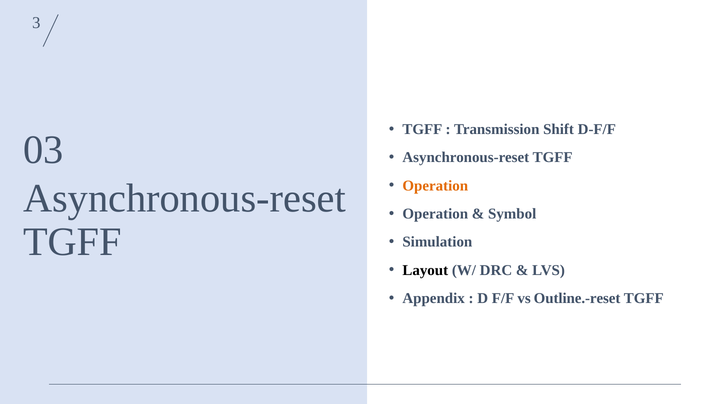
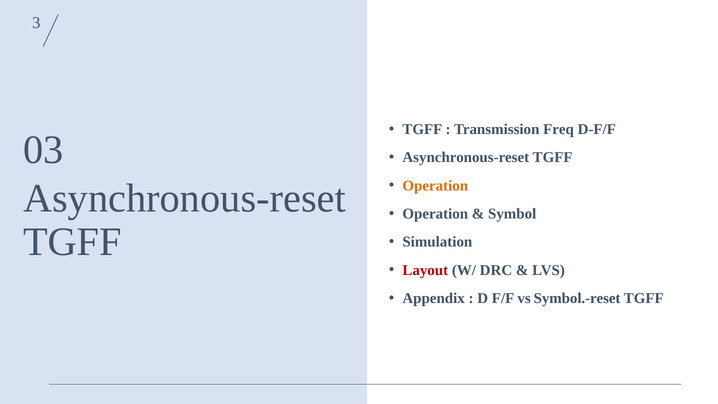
Shift: Shift -> Freq (559, 129)
Layout colour: black -> red (425, 270)
Outline.-reset: Outline.-reset -> Symbol.-reset (577, 298)
